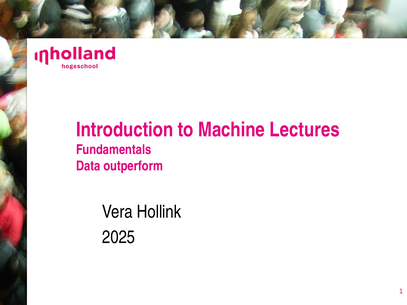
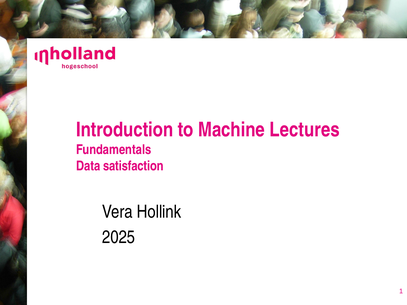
outperform: outperform -> satisfaction (133, 166)
